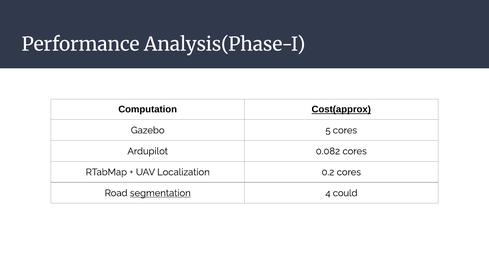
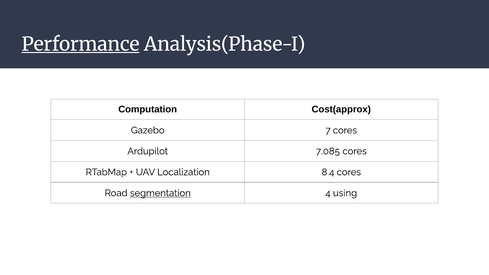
Performance underline: none -> present (80, 44)
Cost(approx underline: present -> none (341, 110)
5: 5 -> 7 (328, 130)
0.082: 0.082 -> 7.085 (328, 151)
0.2: 0.2 -> 8.4 (328, 172)
could: could -> using (345, 193)
